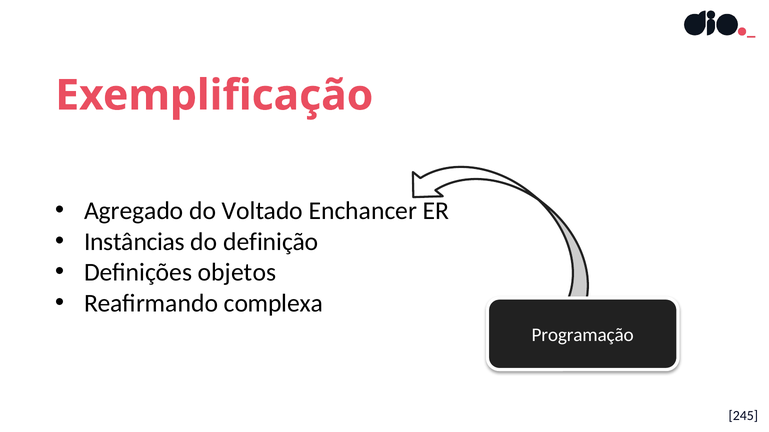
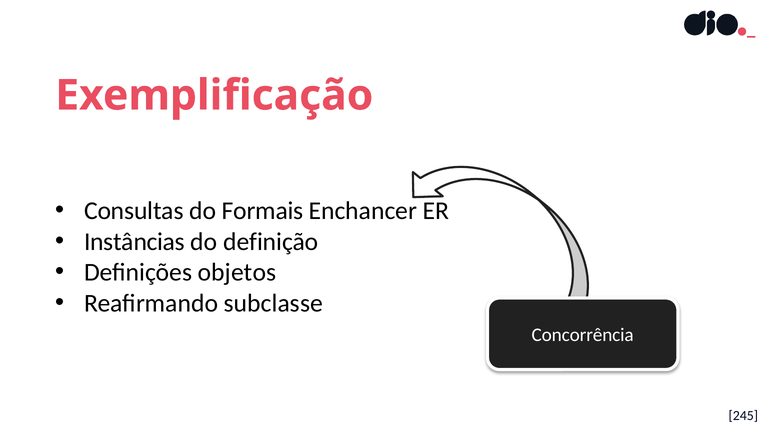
Agregado: Agregado -> Consultas (134, 211)
Voltado: Voltado -> Formais (263, 211)
complexa: complexa -> subclasse (273, 303)
Programação: Programação -> Concorrência (583, 336)
